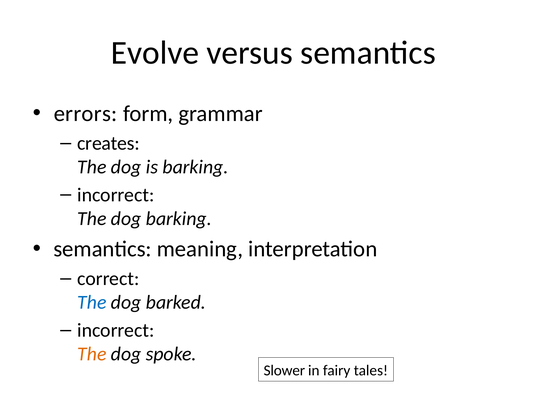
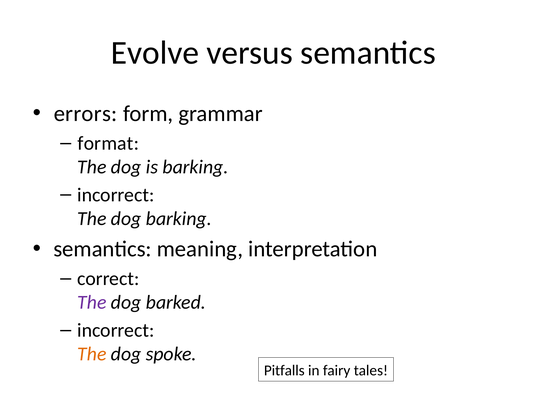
creates: creates -> format (108, 143)
The colour: blue -> purple (92, 302)
Slower: Slower -> Pitfalls (284, 371)
